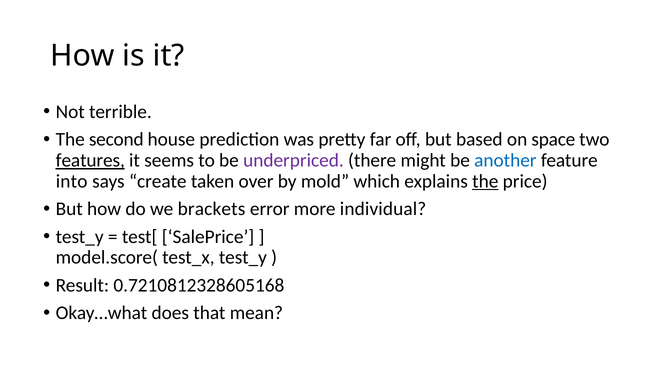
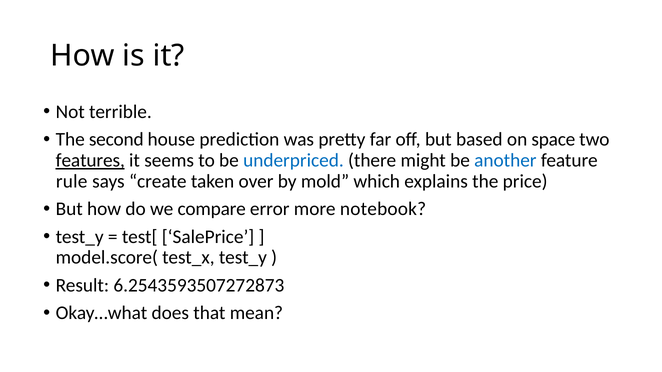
underpriced colour: purple -> blue (293, 161)
into: into -> rule (72, 181)
the underline: present -> none (485, 181)
brackets: brackets -> compare (212, 209)
individual: individual -> notebook (383, 209)
0.7210812328605168: 0.7210812328605168 -> 6.2543593507272873 (199, 286)
